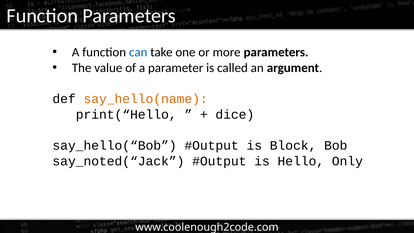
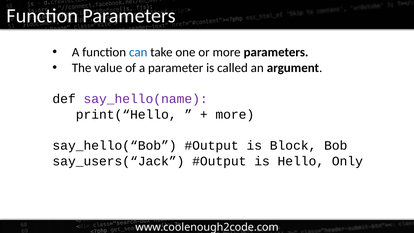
say_hello(name colour: orange -> purple (146, 99)
dice: dice -> more (235, 114)
say_noted(“Jack: say_noted(“Jack -> say_users(“Jack (118, 161)
